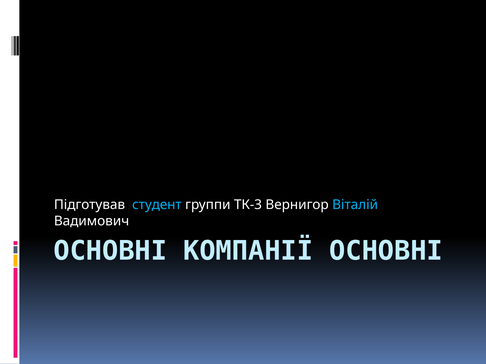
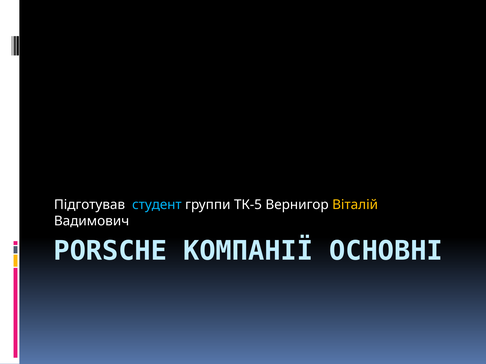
ТК-3: ТК-3 -> ТК-5 (248, 205)
Віталій colour: light blue -> yellow (355, 205)
ОСНОВНІ: ОСНОВНІ -> PORSCHE (110, 251)
